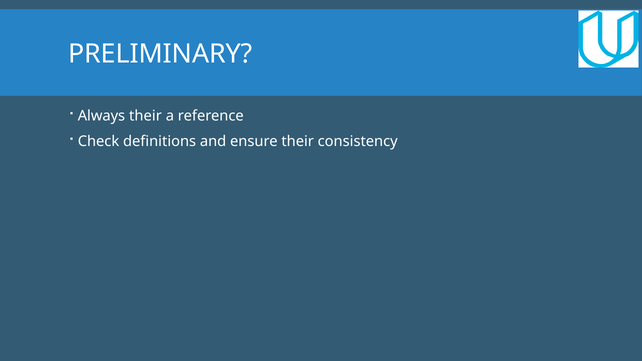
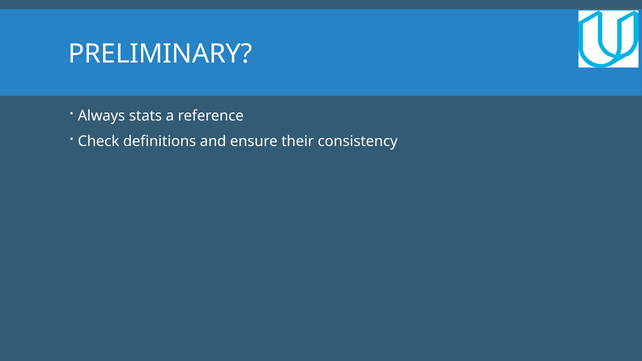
Always their: their -> stats (146, 116)
